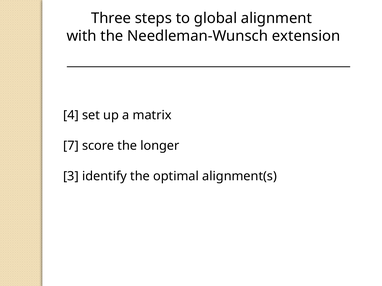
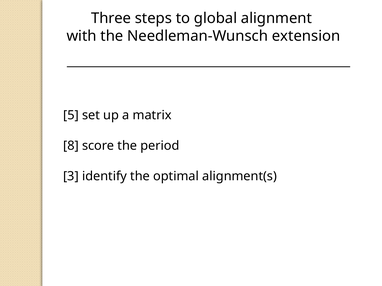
4: 4 -> 5 (71, 115)
7: 7 -> 8 (71, 146)
longer: longer -> period (160, 146)
